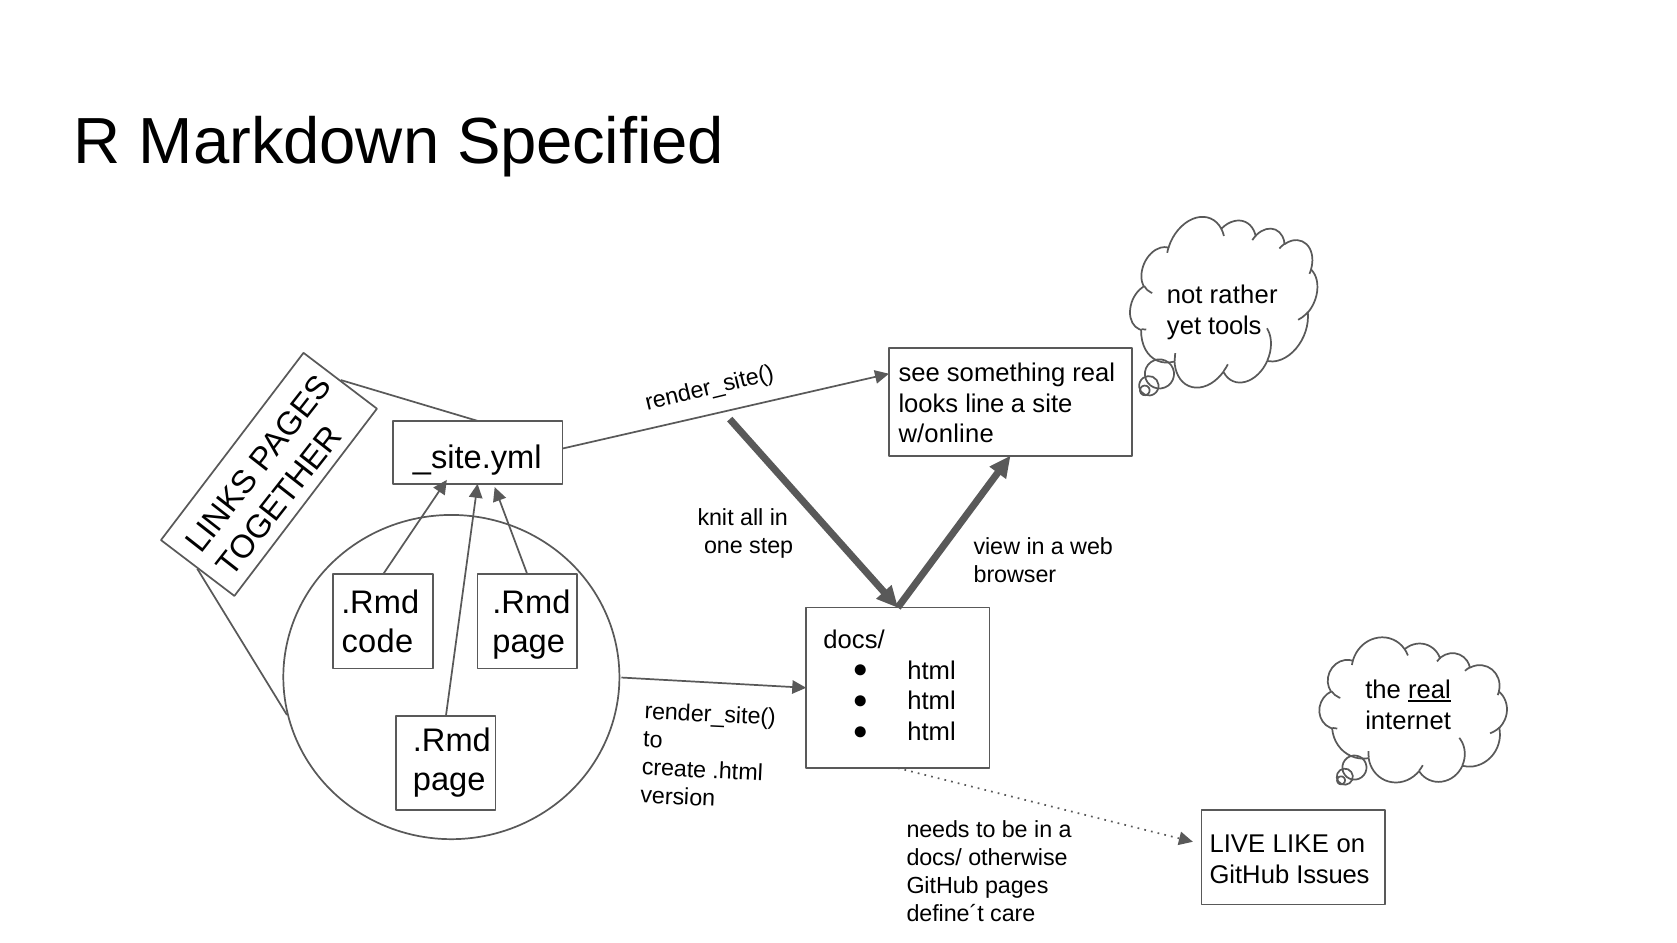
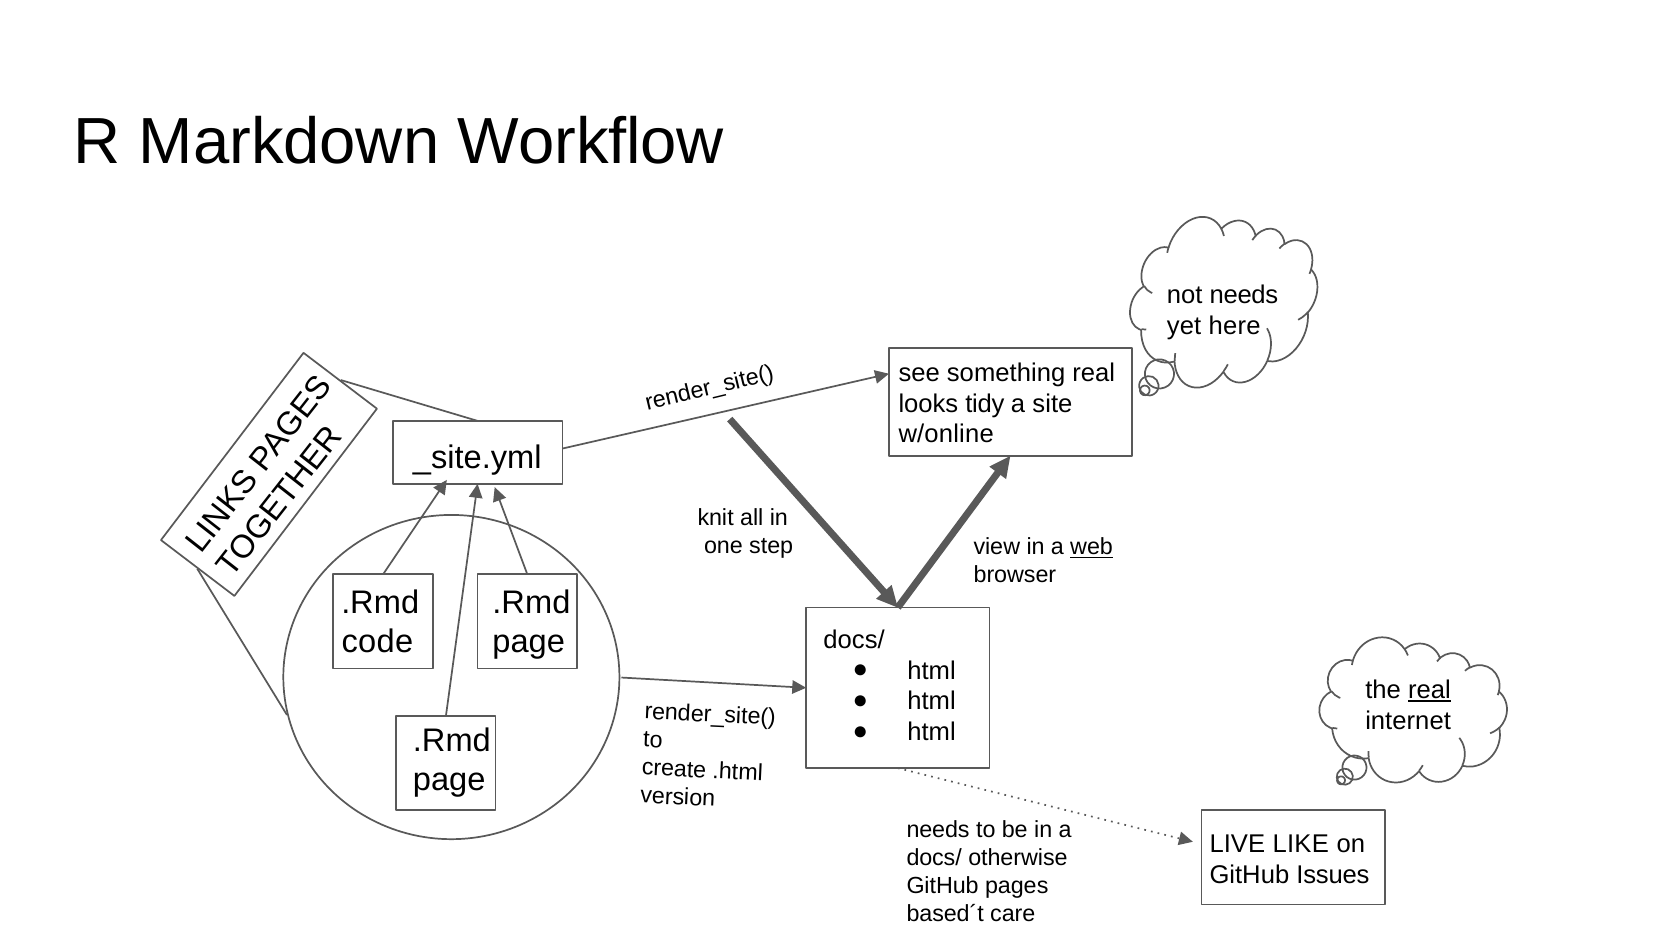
Specified: Specified -> Workflow (590, 142)
not rather: rather -> needs (1244, 296)
tools: tools -> here (1235, 326)
line: line -> tidy (985, 404)
web underline: none -> present (1092, 547)
define´t: define´t -> based´t (945, 914)
